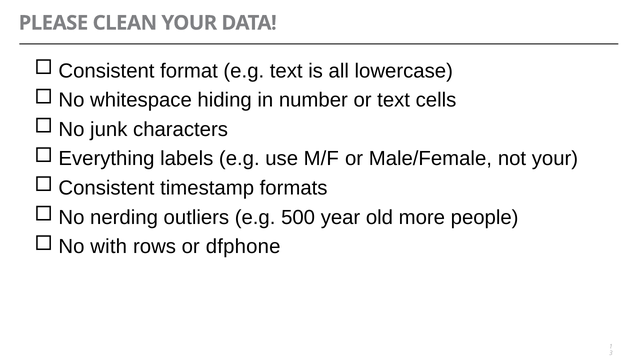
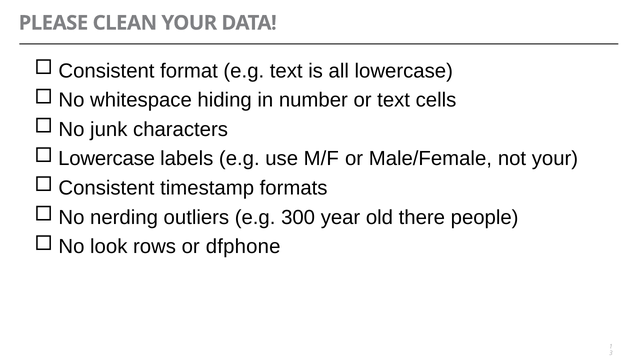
Everything: Everything -> Lowercase (107, 159)
500: 500 -> 300 (298, 217)
more: more -> there (422, 217)
with: with -> look (109, 246)
